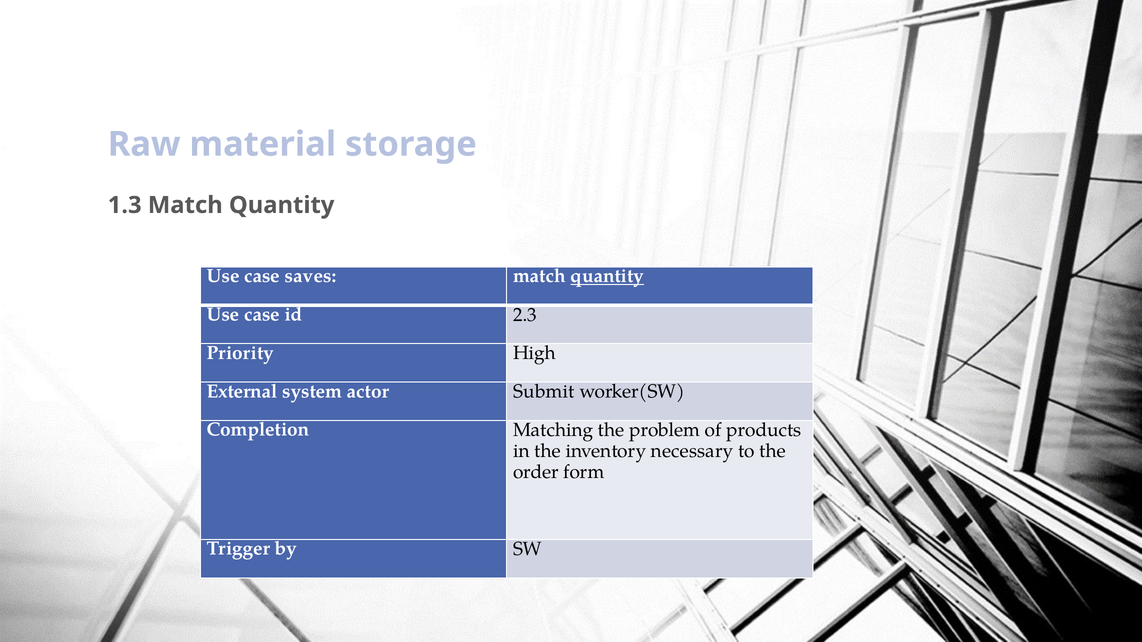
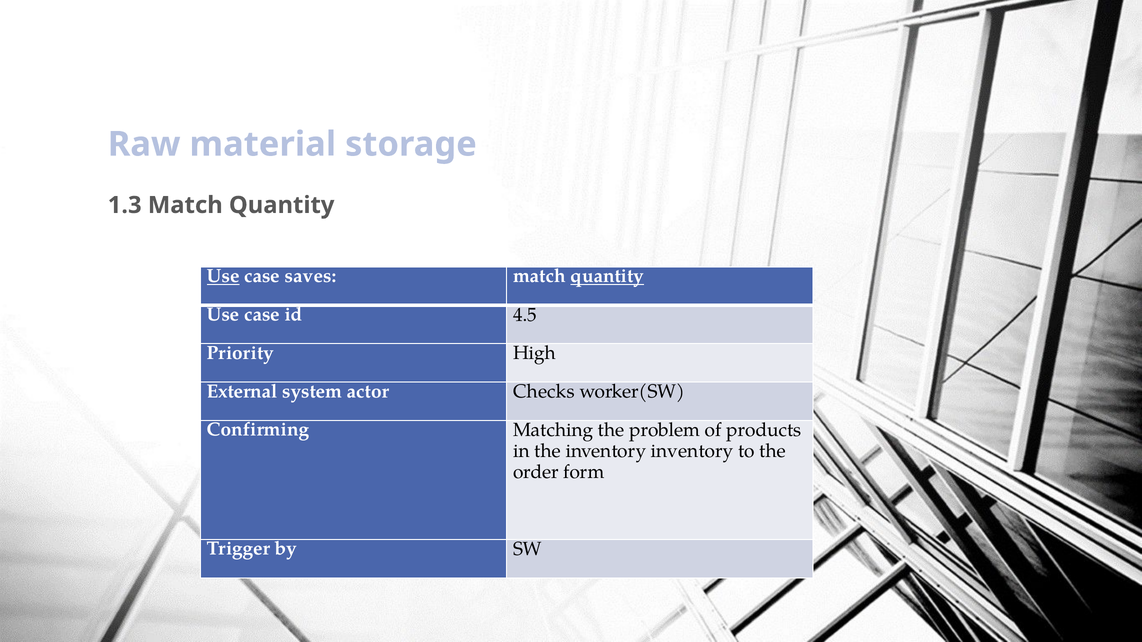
Use underline: none -> present (223, 276)
2.3: 2.3 -> 4.5 (525, 315)
Submit: Submit -> Checks (544, 392)
Completion: Completion -> Confirming (258, 430)
inventory necessary: necessary -> inventory (692, 451)
